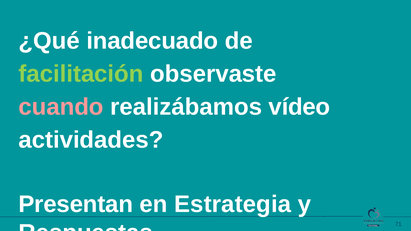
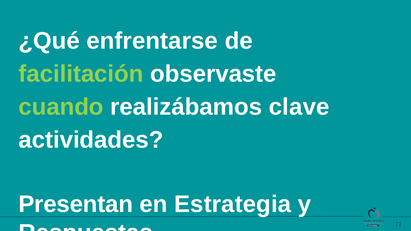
inadecuado: inadecuado -> enfrentarse (152, 41)
cuando colour: pink -> light green (61, 107)
vídeo: vídeo -> clave (299, 107)
